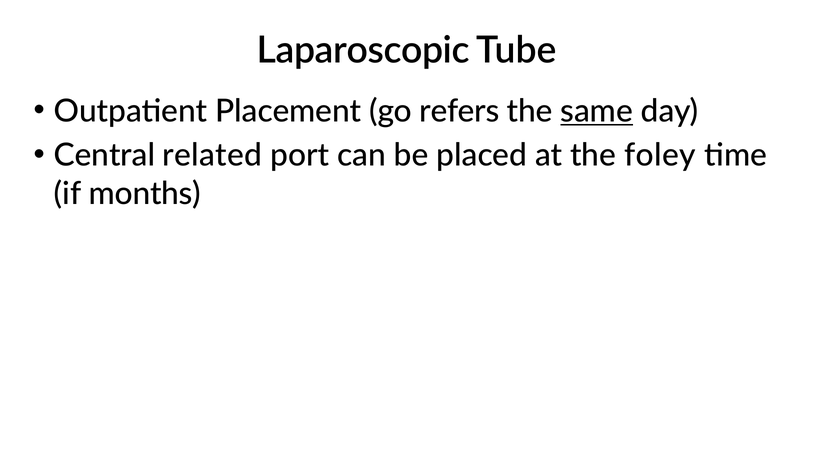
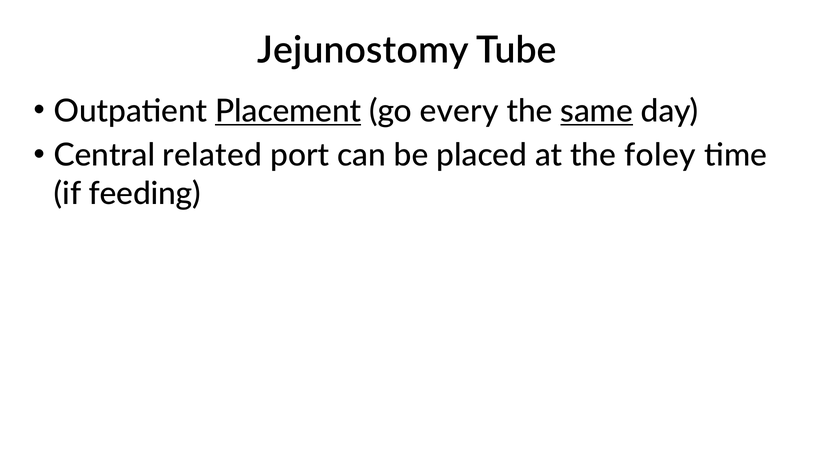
Laparoscopic: Laparoscopic -> Jejunostomy (363, 51)
Placement underline: none -> present (288, 111)
refers: refers -> every (459, 111)
months: months -> feeding (145, 194)
